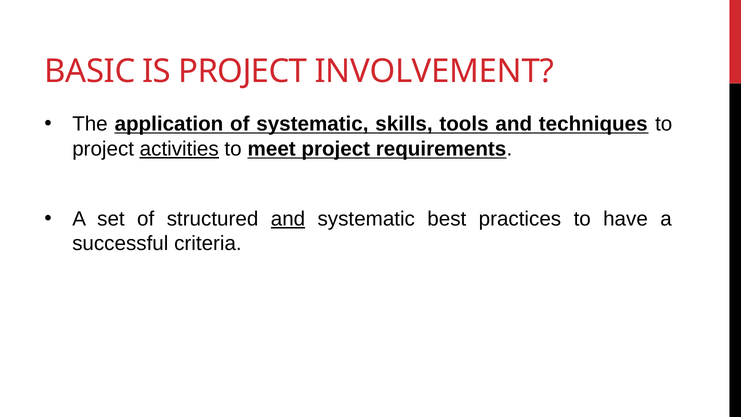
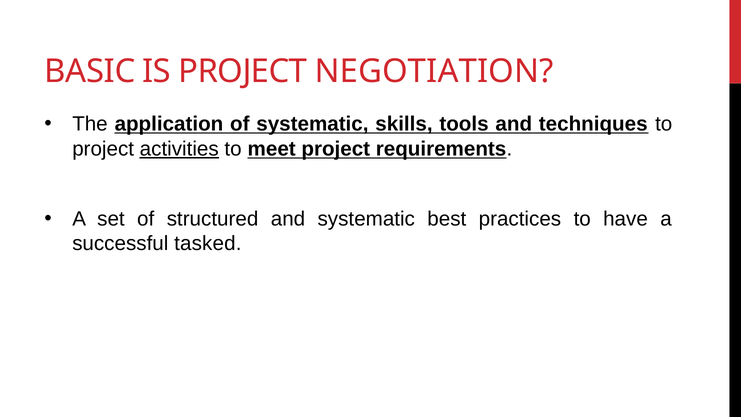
INVOLVEMENT: INVOLVEMENT -> NEGOTIATION (434, 71)
and underline: present -> none (288, 219)
criteria: criteria -> tasked (208, 244)
